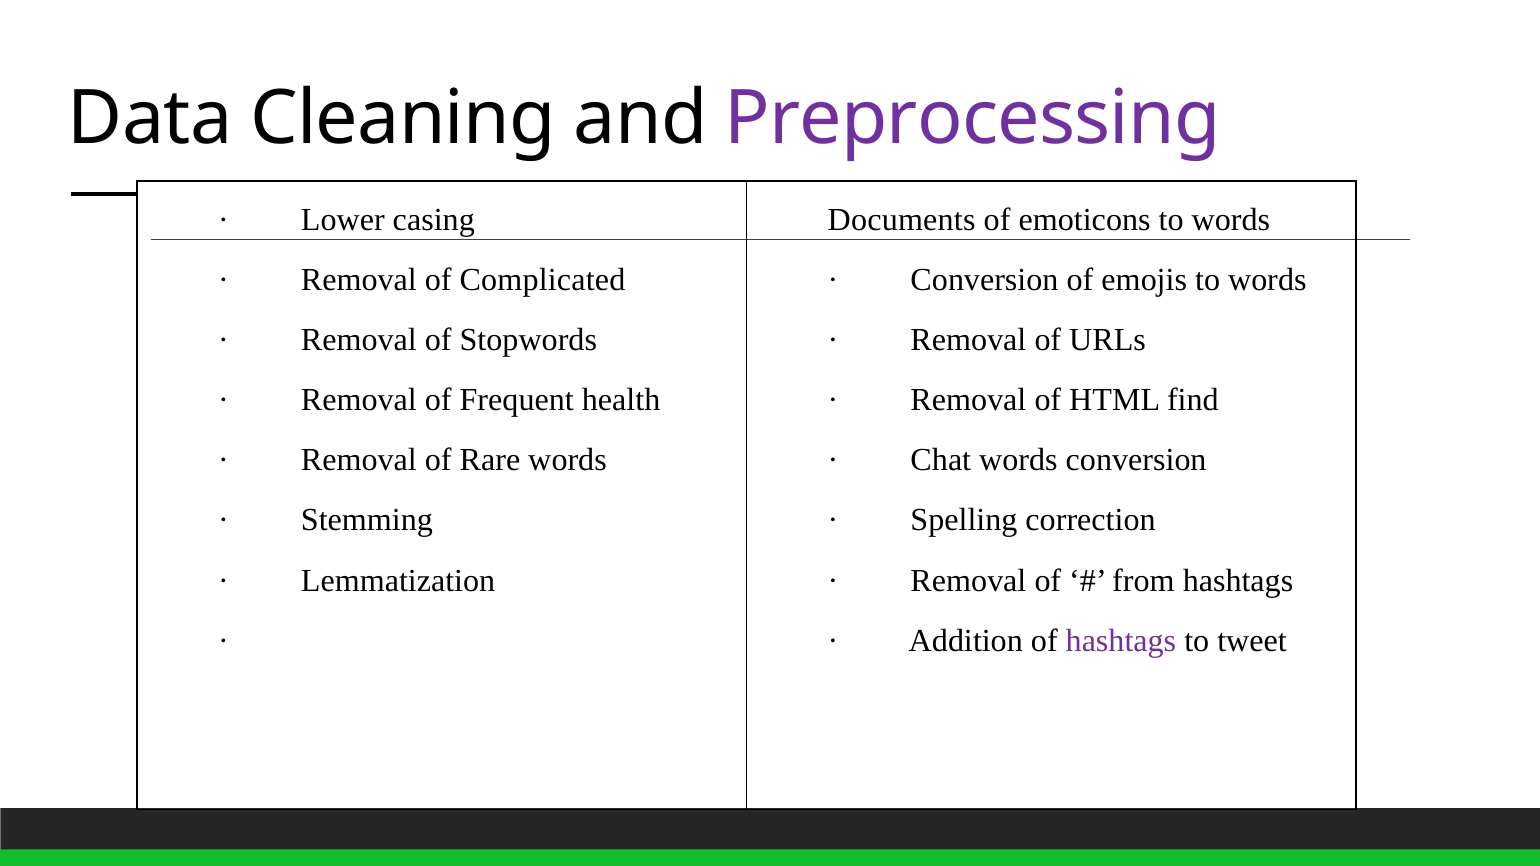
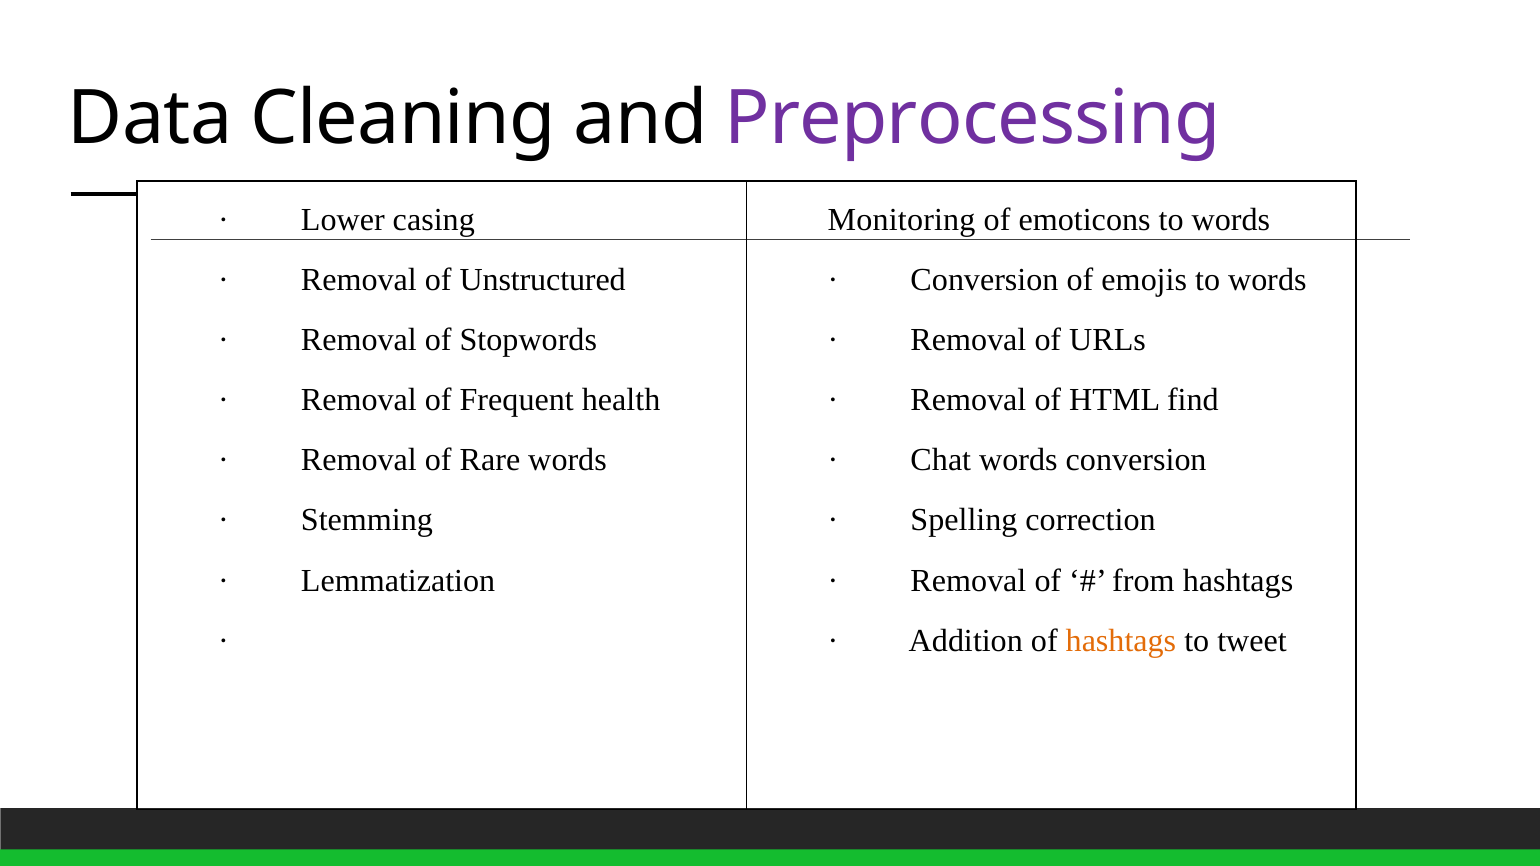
Documents: Documents -> Monitoring (902, 220)
Complicated: Complicated -> Unstructured (543, 280)
hashtags colour: purple -> orange (1121, 641)
